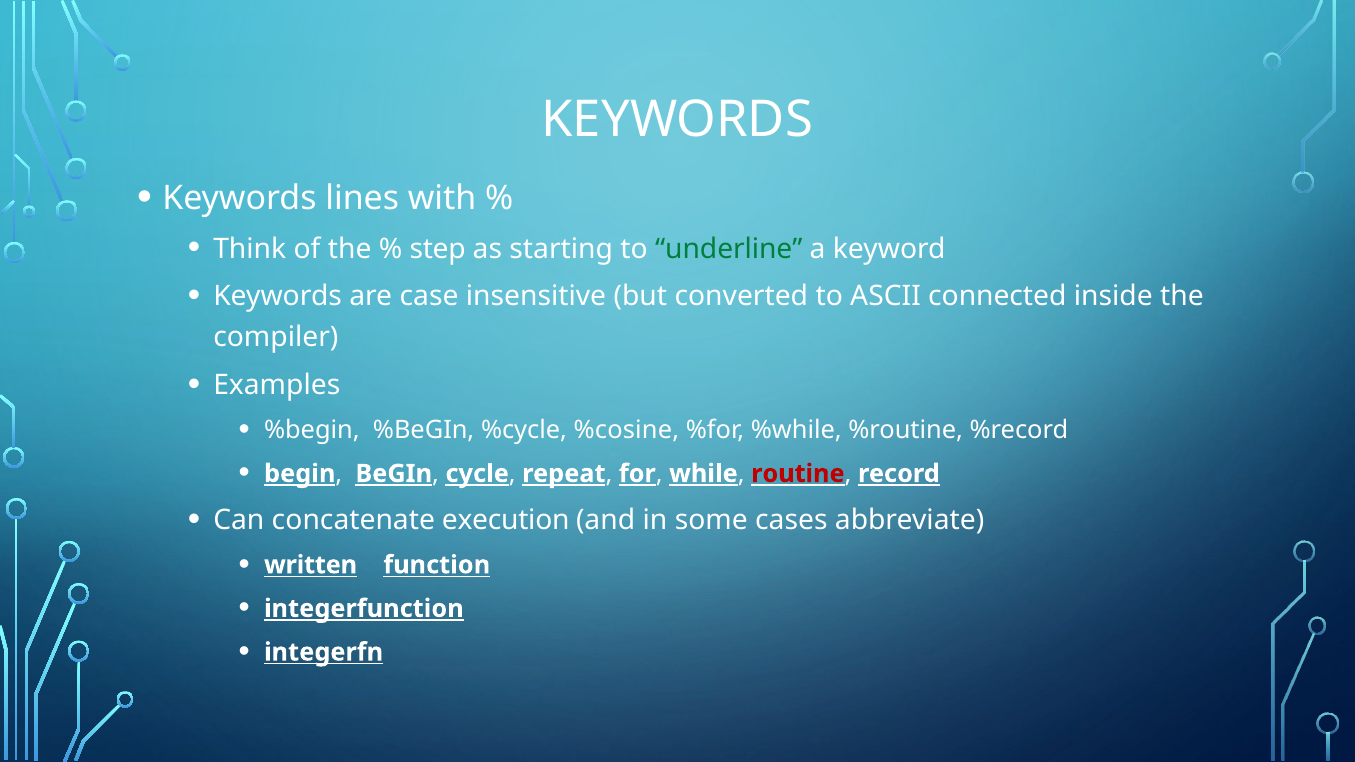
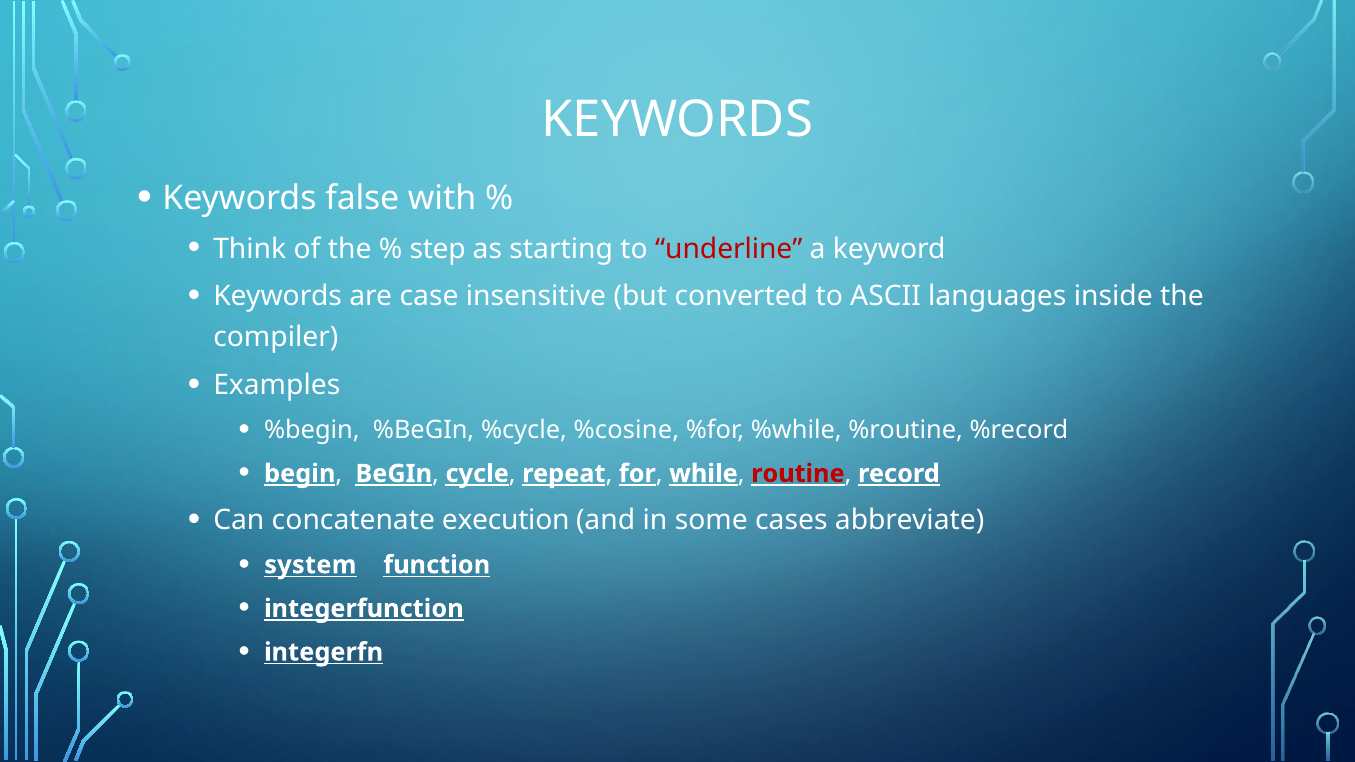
lines: lines -> false (362, 198)
underline colour: green -> red (729, 249)
connected: connected -> languages (997, 297)
written: written -> system (310, 565)
